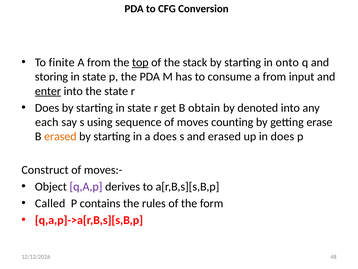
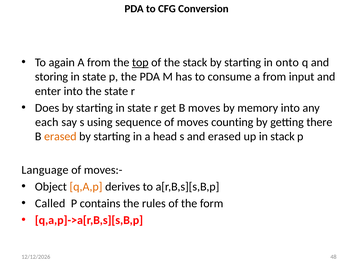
finite: finite -> again (62, 62)
enter underline: present -> none (48, 91)
B obtain: obtain -> moves (204, 108)
denoted: denoted -> memory (258, 108)
erase: erase -> there (319, 122)
a does: does -> head (165, 136)
in does: does -> stack (283, 136)
Construct: Construct -> Language (45, 170)
q,A,p colour: purple -> orange (86, 186)
